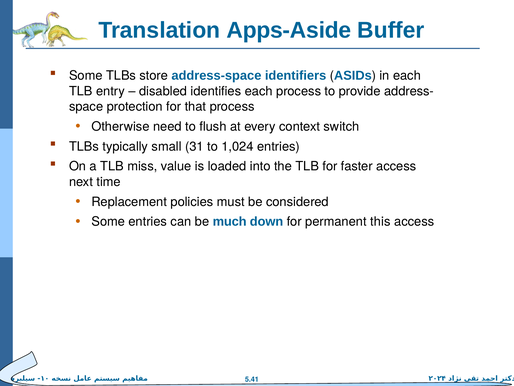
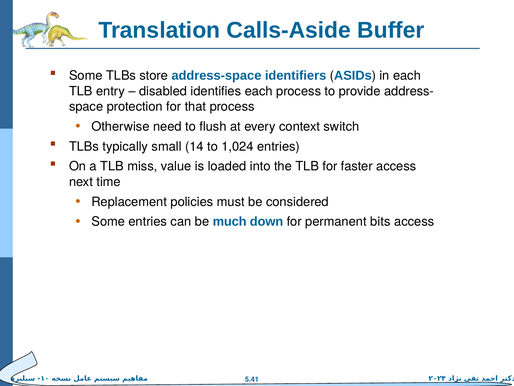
Apps-Aside: Apps-Aside -> Calls-Aside (289, 30)
31: 31 -> 14 (194, 146)
this: this -> bits (380, 221)
